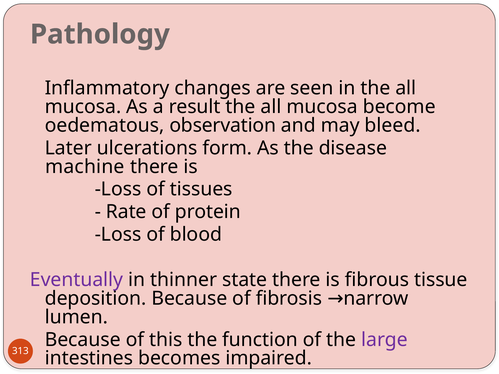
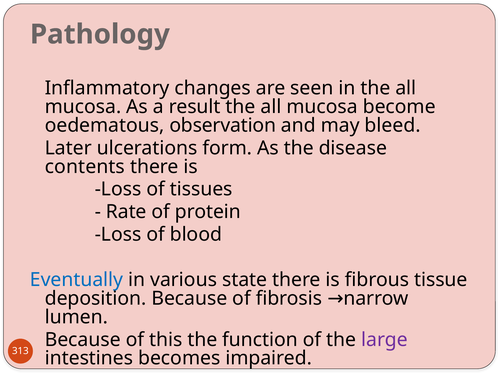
machine: machine -> contents (85, 167)
Eventually colour: purple -> blue (77, 280)
thinner: thinner -> various (184, 280)
